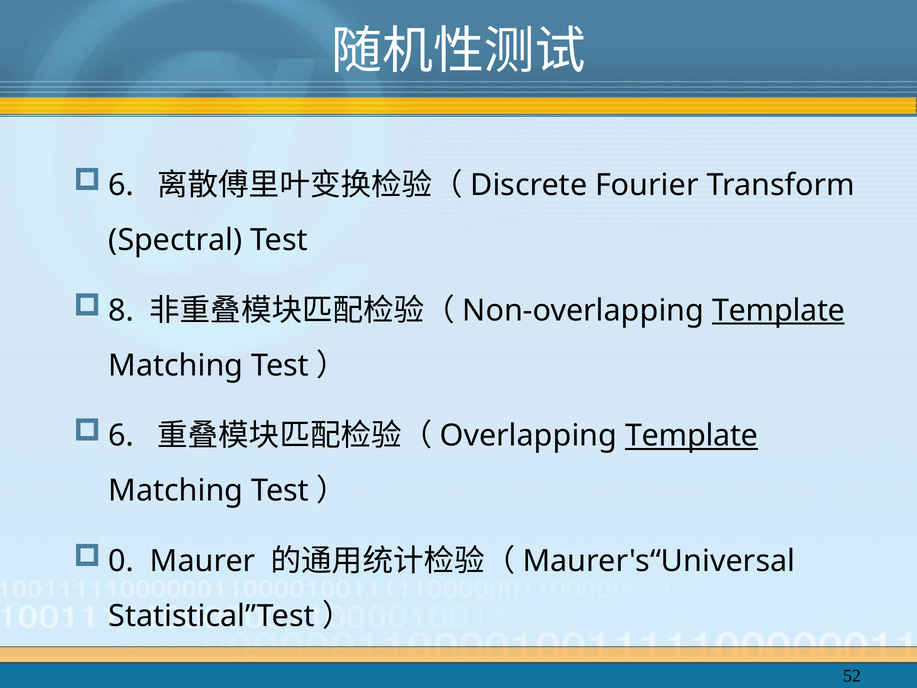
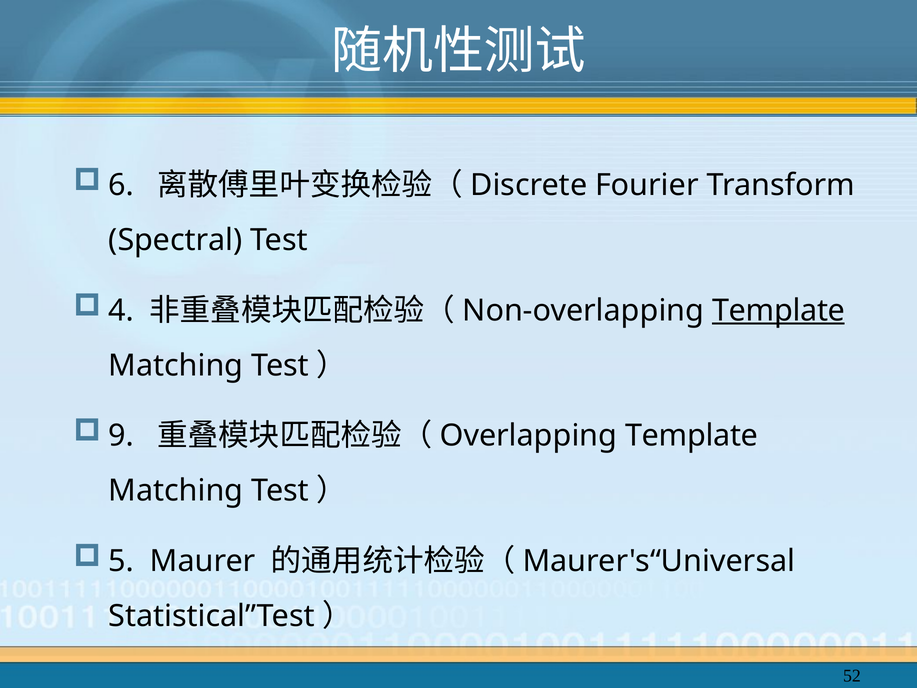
8: 8 -> 4 (121, 310)
6: 6 -> 9 (121, 436)
Template underline: present -> none (692, 436)
0: 0 -> 5 (121, 561)
